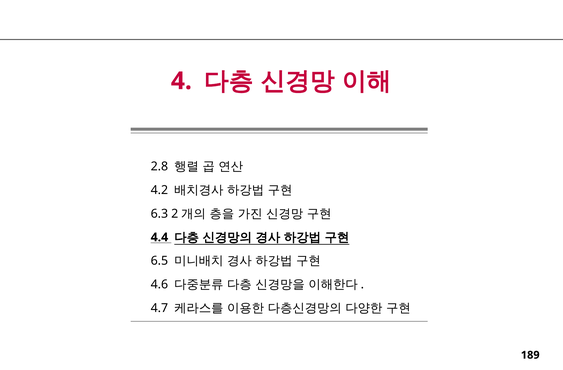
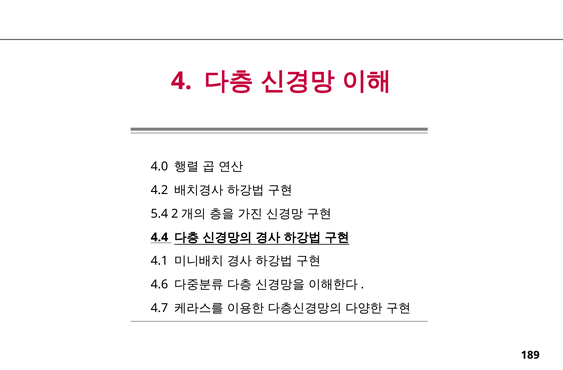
2.8: 2.8 -> 4.0 (159, 166)
6.3: 6.3 -> 5.4 (159, 214)
6.5: 6.5 -> 4.1 (159, 261)
